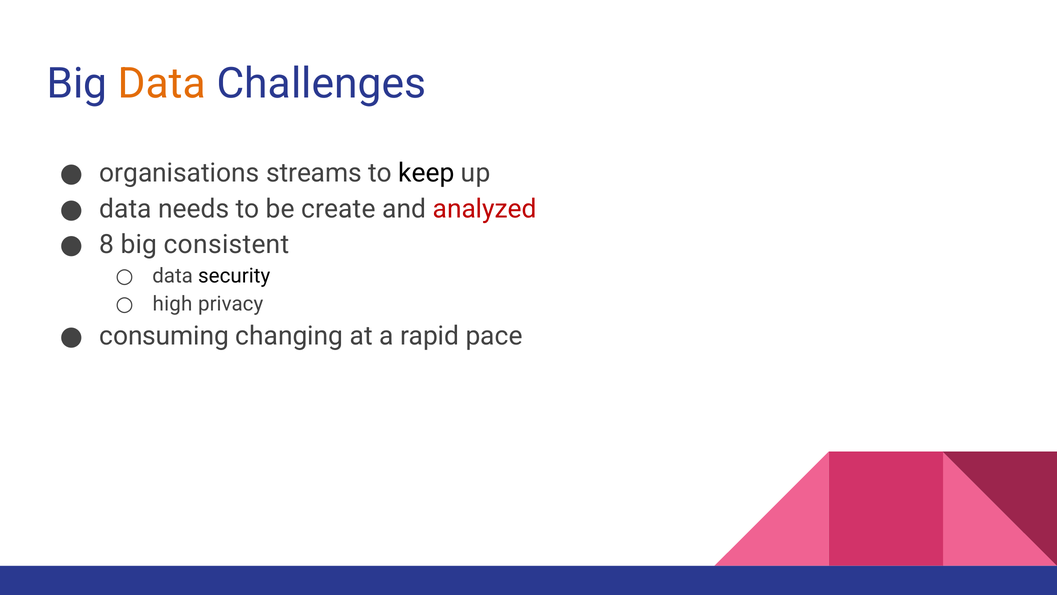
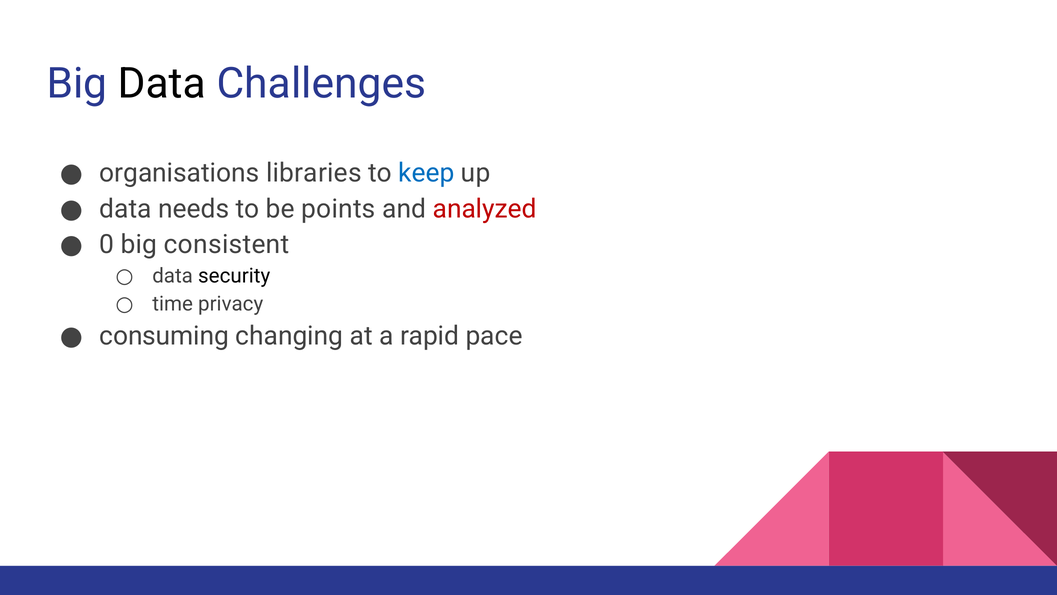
Data colour: orange -> black (162, 84)
streams: streams -> libraries (314, 173)
keep colour: black -> blue (426, 173)
create: create -> points (338, 209)
8: 8 -> 0 (107, 244)
high: high -> time (173, 304)
